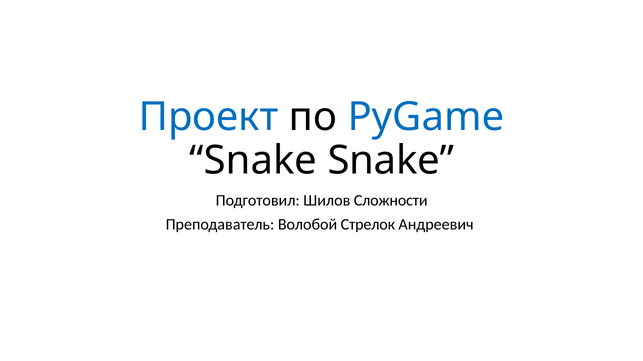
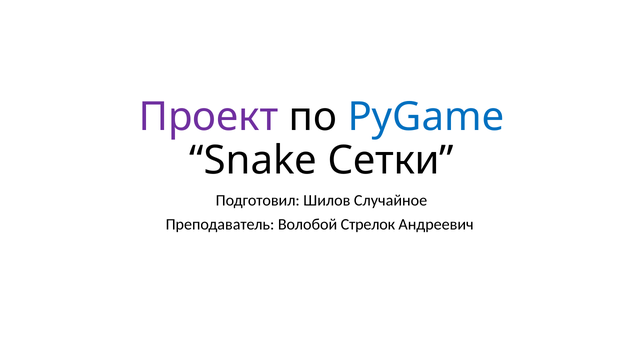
Проект colour: blue -> purple (209, 117)
Snake Snake: Snake -> Сетки (391, 161)
Сложности: Сложности -> Случайное (391, 201)
